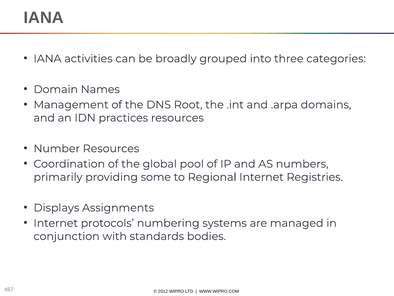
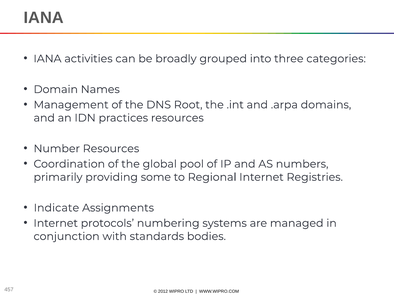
Displays: Displays -> Indicate (56, 207)
